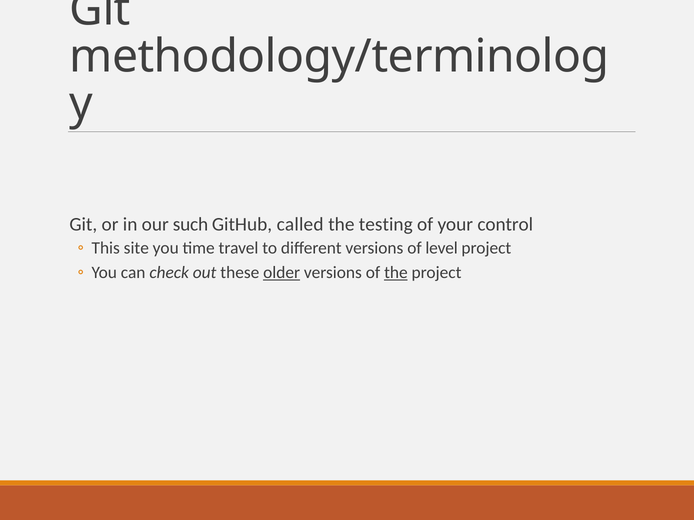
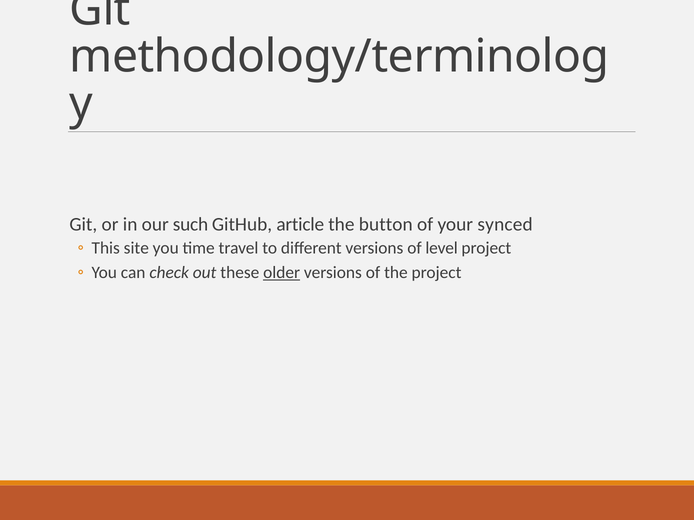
called: called -> article (300, 225)
testing: testing -> button (386, 225)
control: control -> synced (505, 225)
the underline: present -> none (396, 273)
